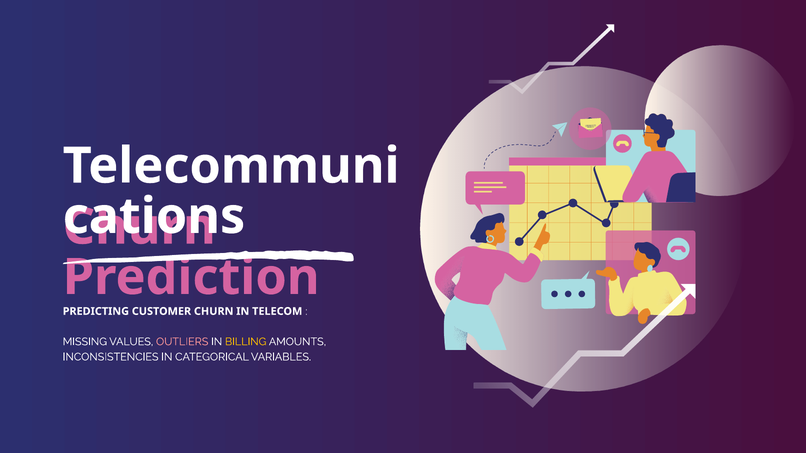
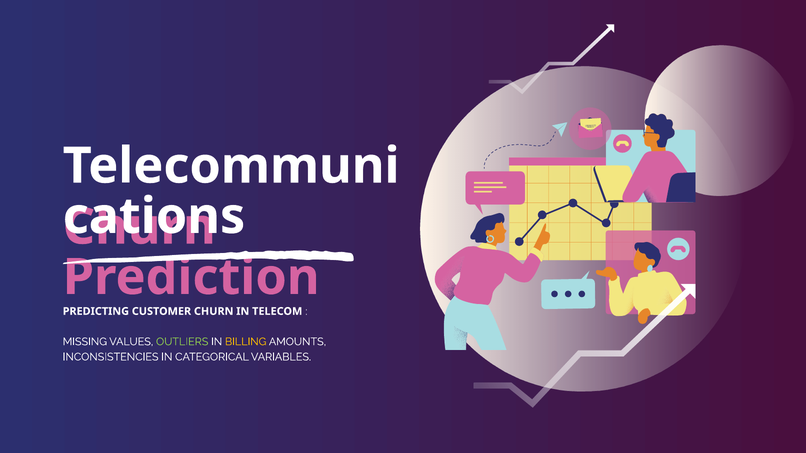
OUTLIERS colour: pink -> light green (182, 342)
